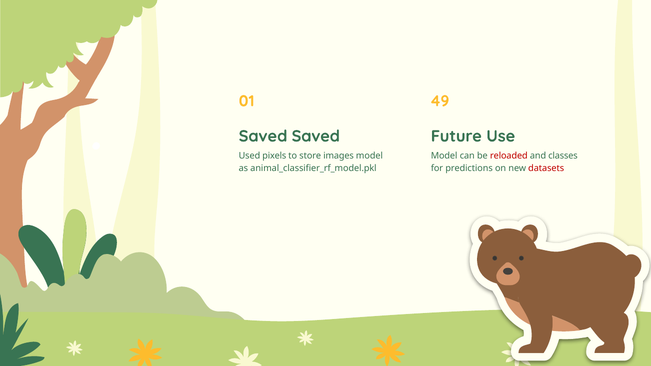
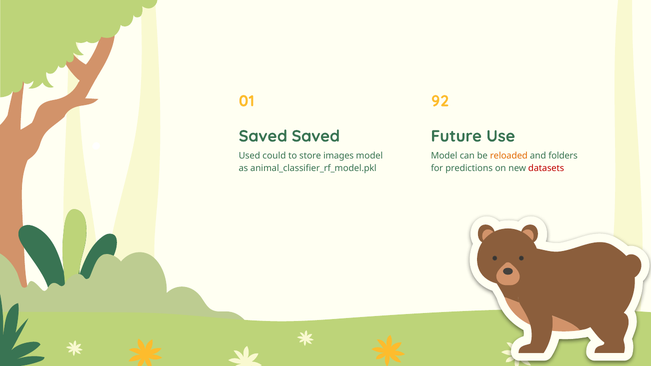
49: 49 -> 92 (440, 101)
pixels: pixels -> could (274, 156)
reloaded colour: red -> orange (509, 156)
classes: classes -> folders (563, 156)
